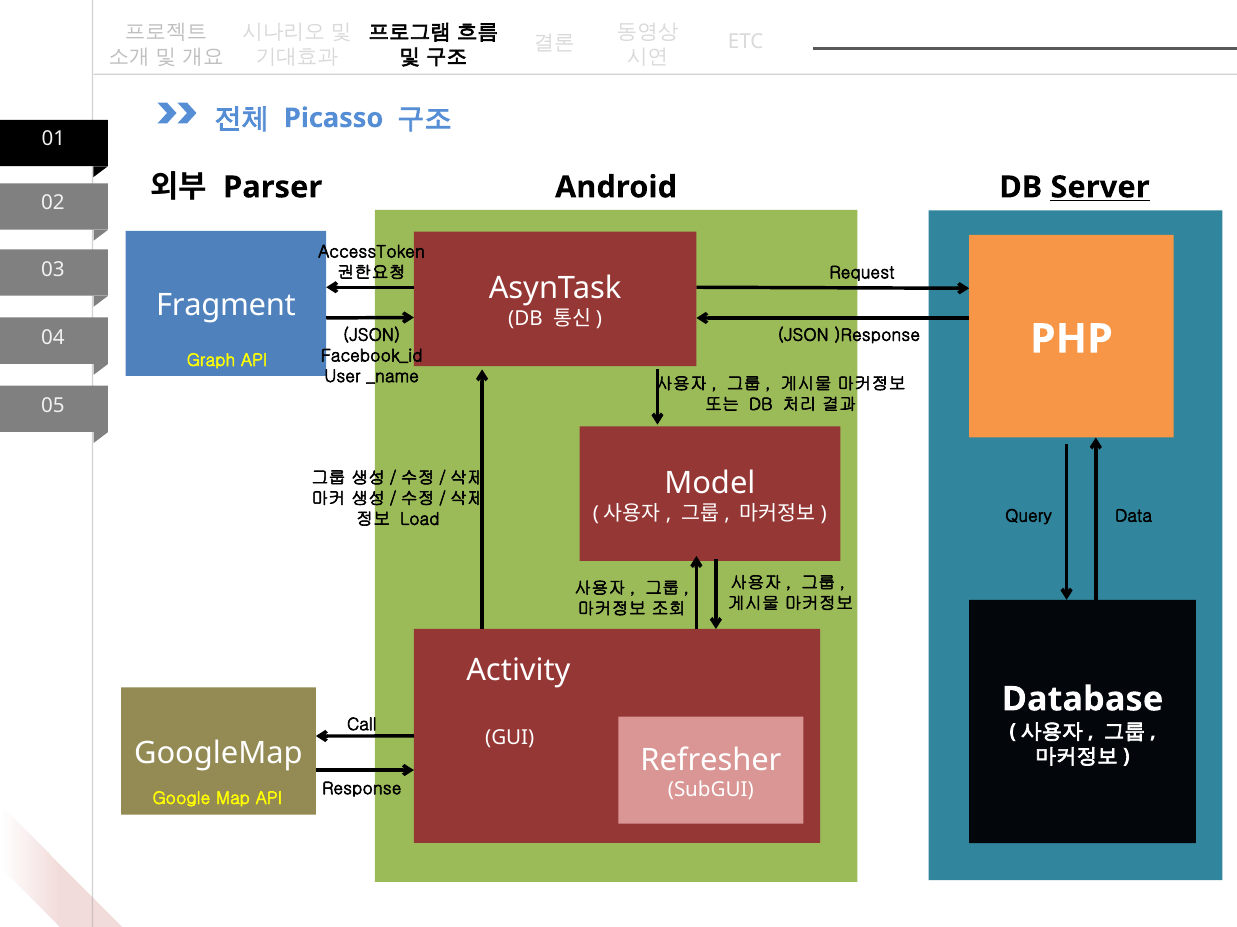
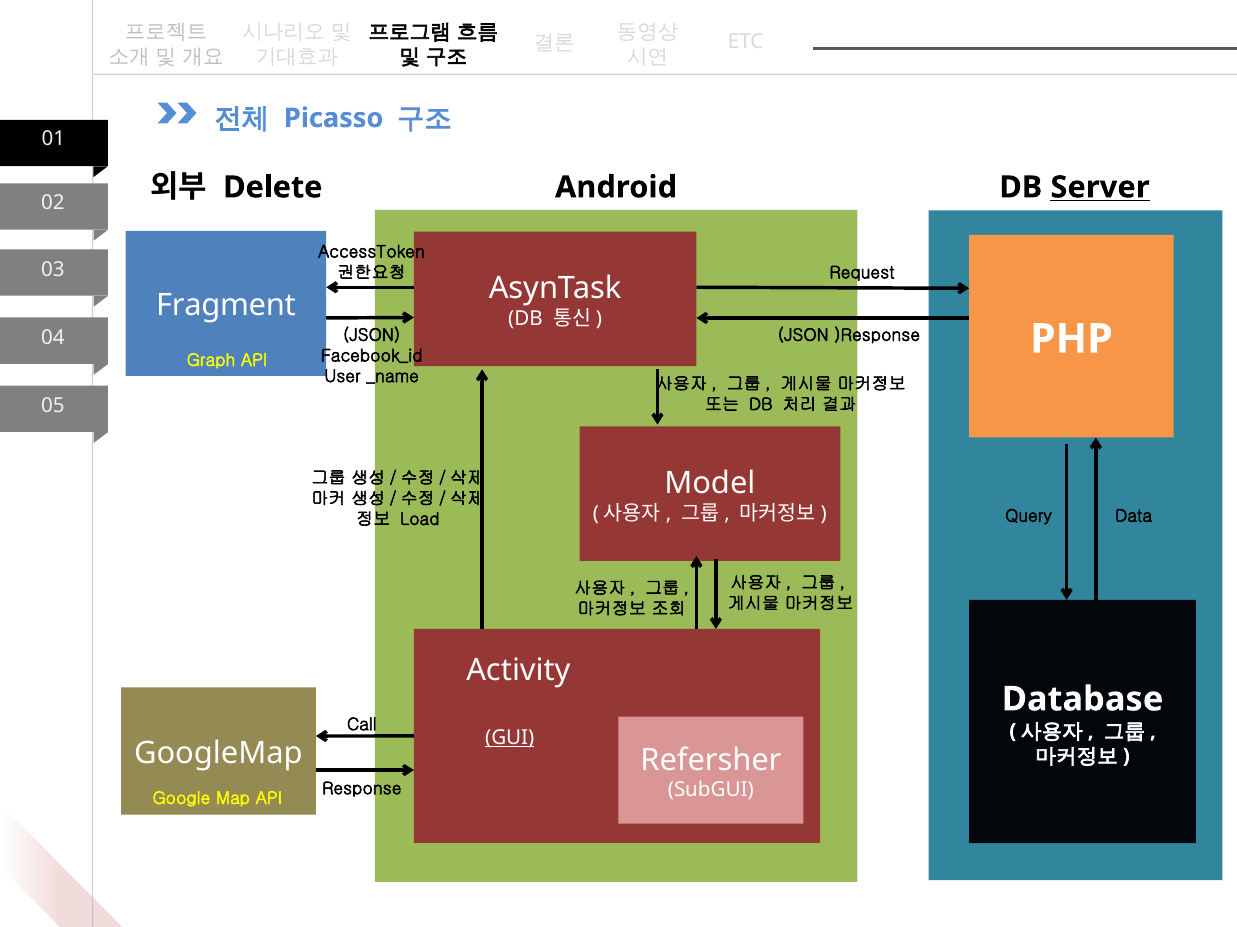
Parser: Parser -> Delete (273, 187)
GUI underline: none -> present (510, 738)
Refresher: Refresher -> Refersher (711, 760)
